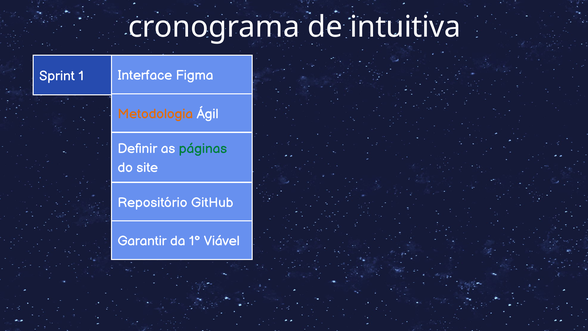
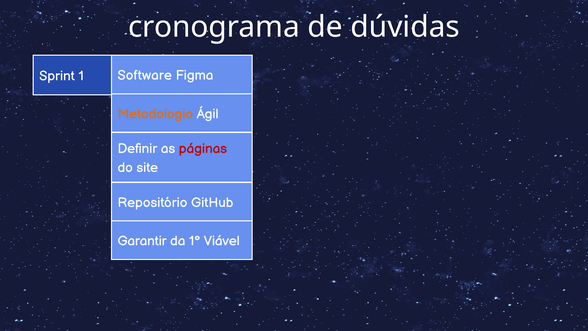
intuitiva: intuitiva -> dúvidas (405, 27)
Interface: Interface -> Software (145, 75)
páginas colour: green -> red (203, 149)
